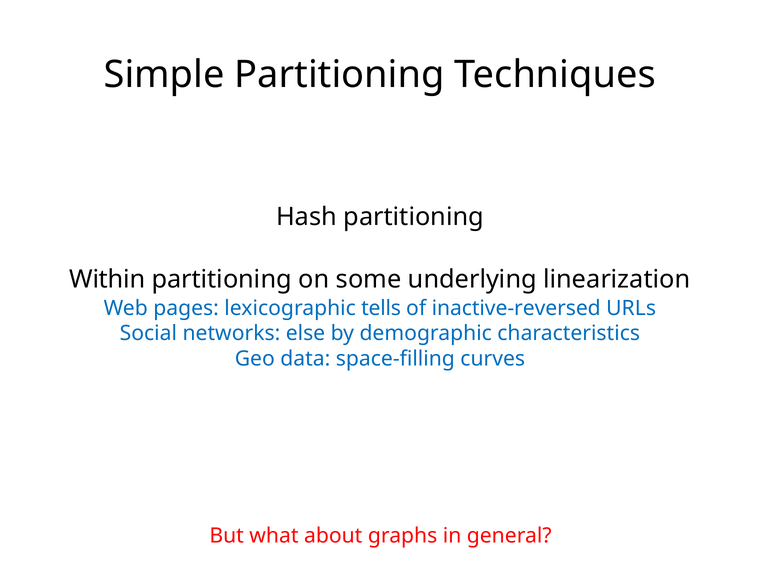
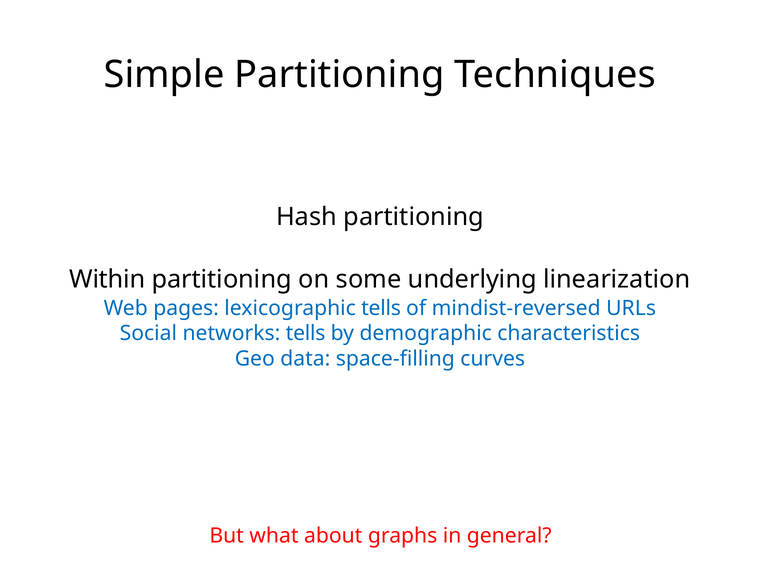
inactive-reversed: inactive-reversed -> mindist-reversed (516, 308)
networks else: else -> tells (306, 333)
